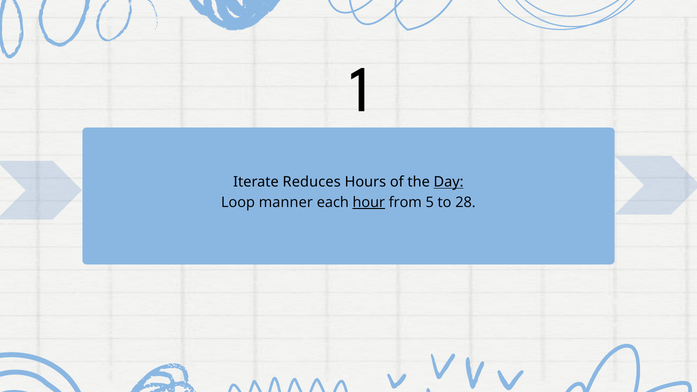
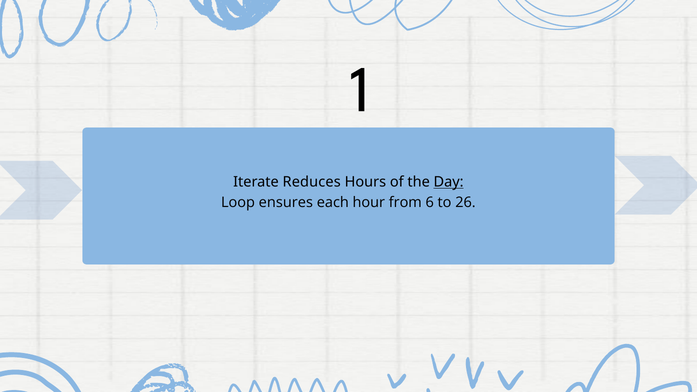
manner: manner -> ensures (286, 202)
hour underline: present -> none (369, 202)
5: 5 -> 6 (430, 202)
28: 28 -> 26 (465, 202)
